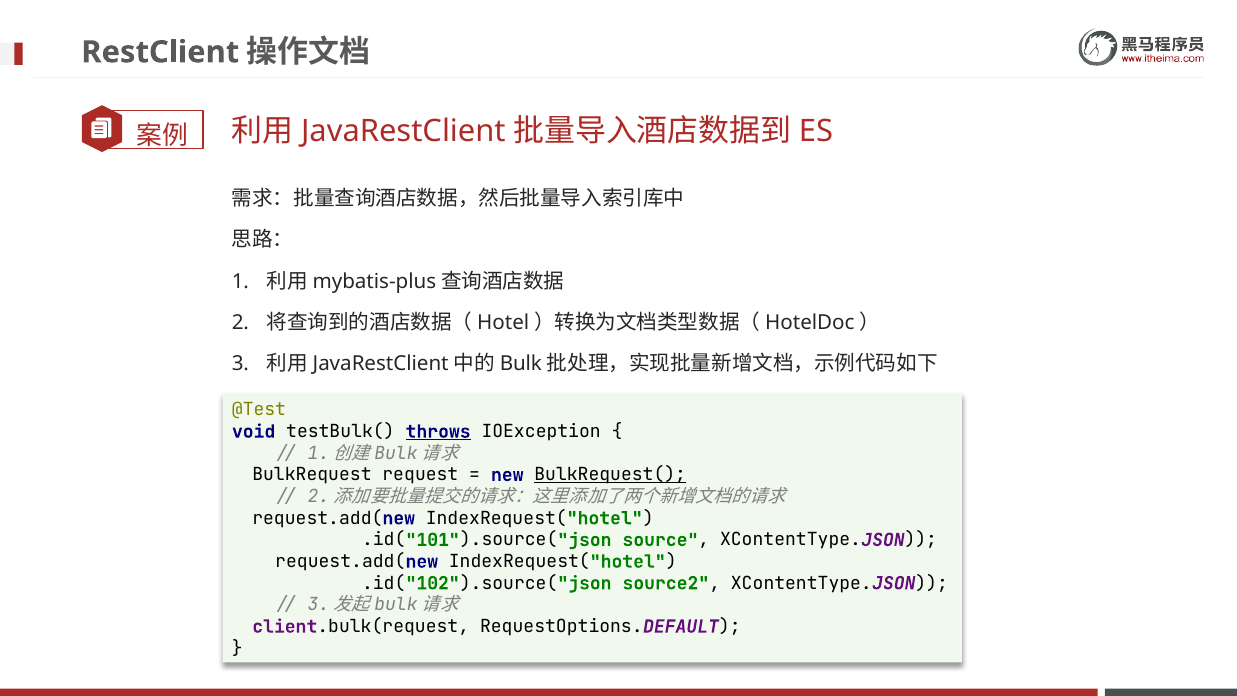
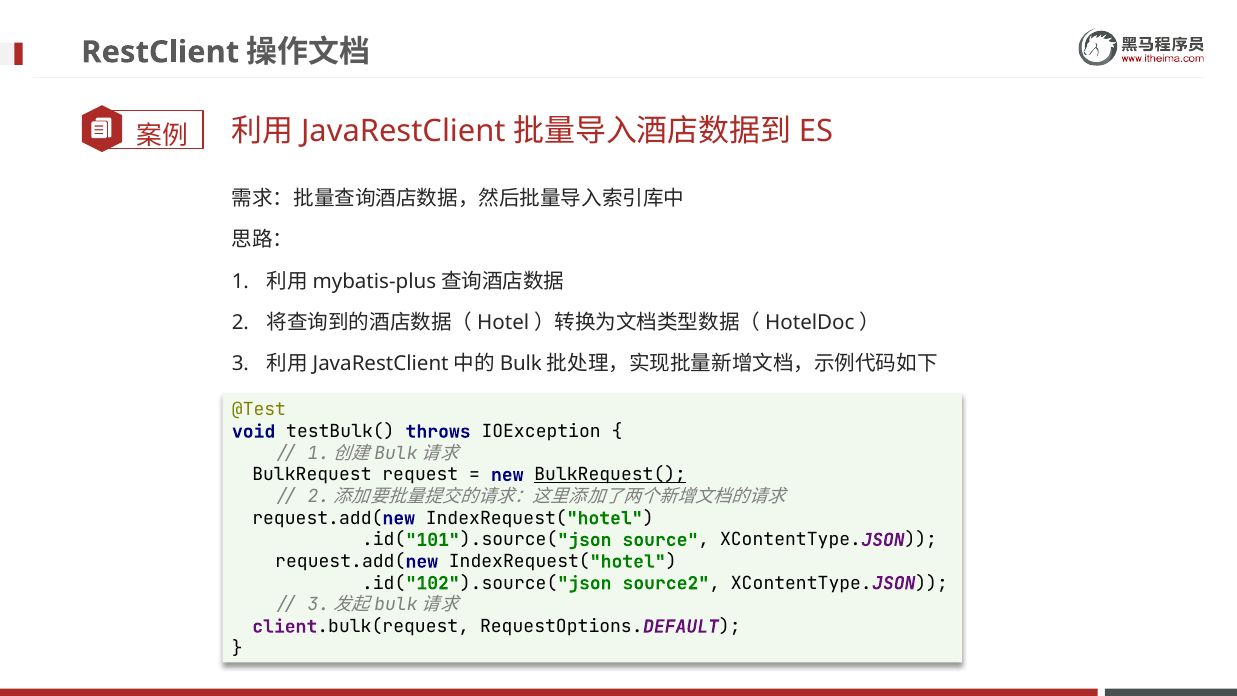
throws underline: present -> none (438, 432)
